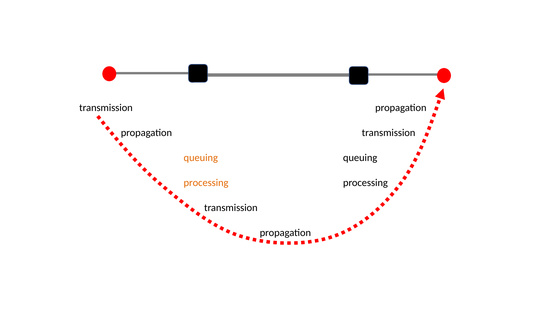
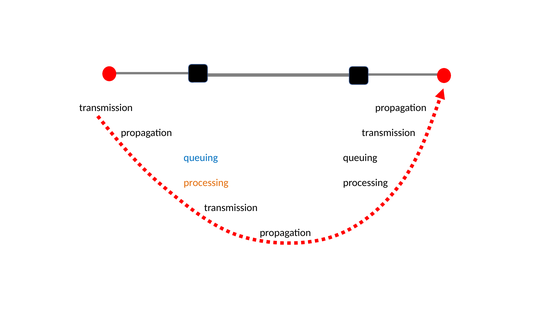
queuing colour: orange -> blue (201, 158)
